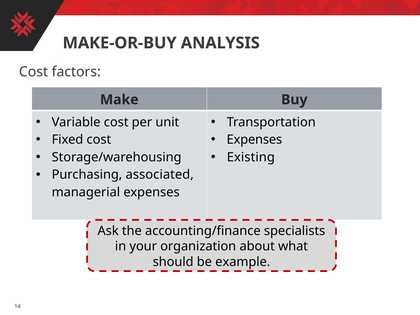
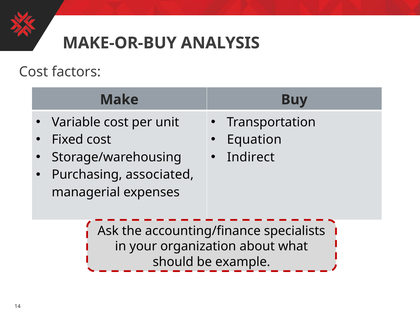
Expenses: Expenses -> Equation (254, 140)
Existing: Existing -> Indirect (251, 157)
